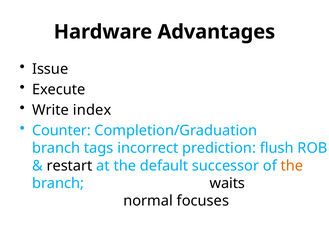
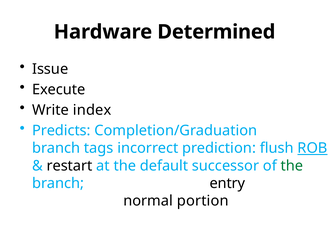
Advantages: Advantages -> Determined (216, 32)
Counter: Counter -> Predicts (61, 130)
ROB underline: none -> present (312, 148)
the colour: orange -> green (292, 166)
waits: waits -> entry (227, 183)
focuses: focuses -> portion (203, 201)
